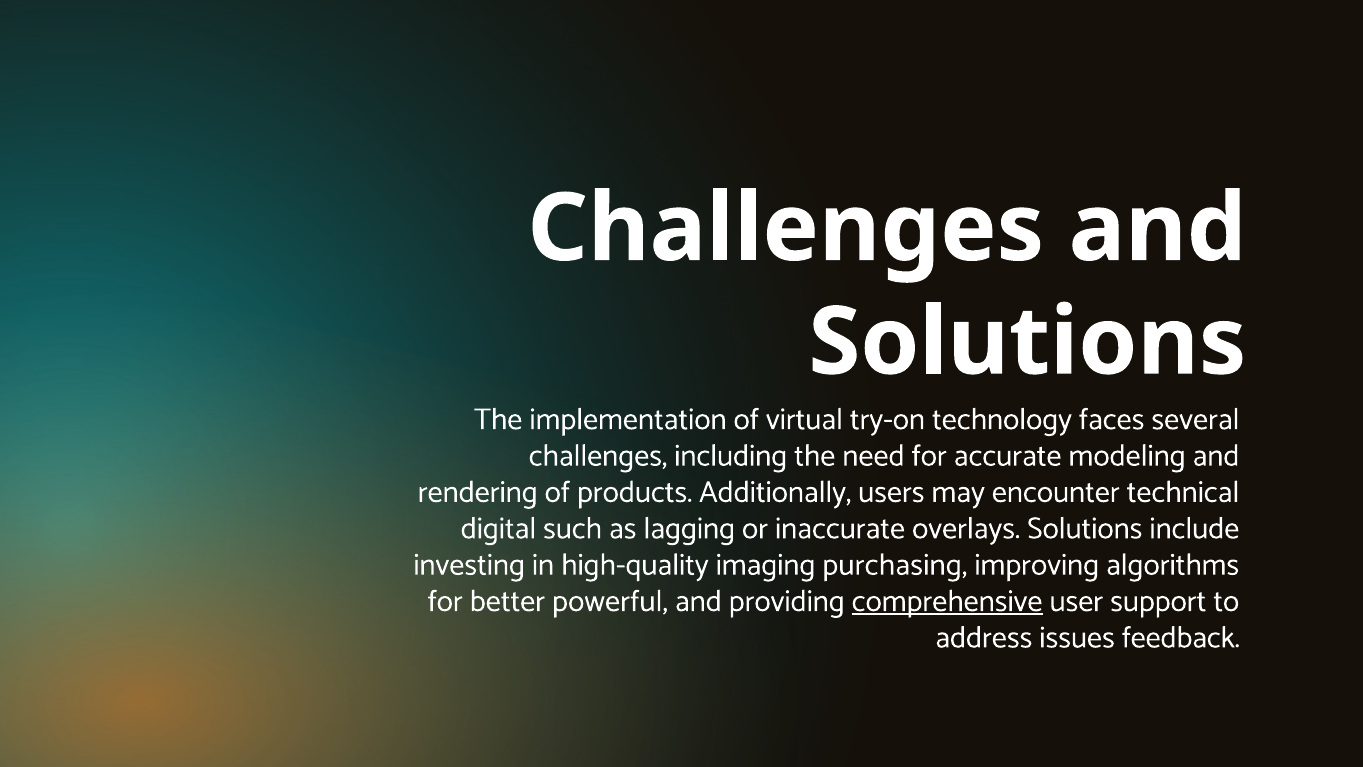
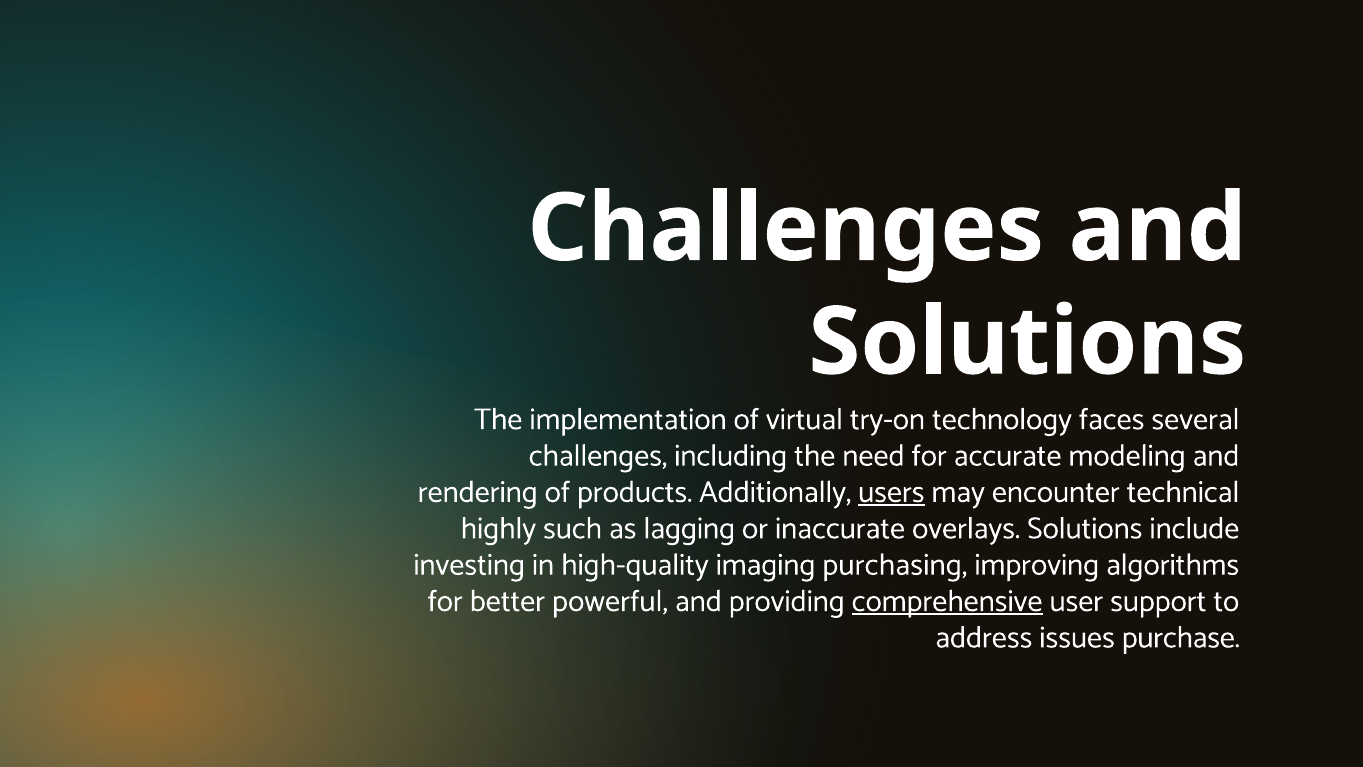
users underline: none -> present (891, 492)
digital: digital -> highly (498, 528)
feedback: feedback -> purchase (1181, 637)
